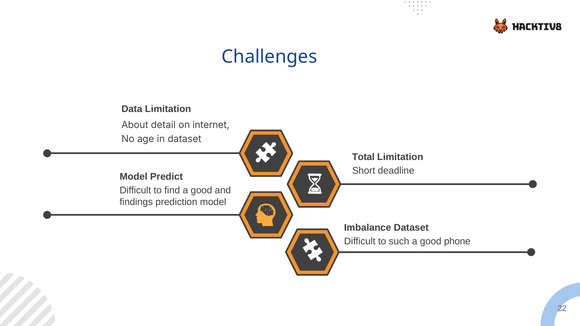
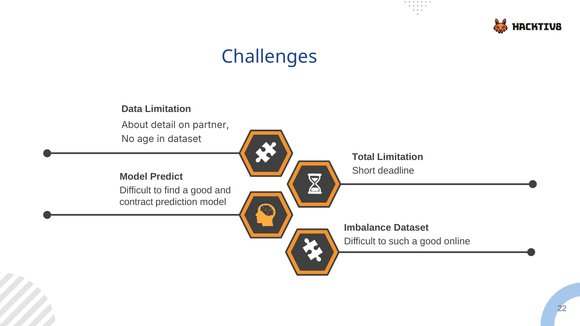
internet: internet -> partner (211, 125)
findings: findings -> contract (136, 202)
phone: phone -> online (457, 242)
